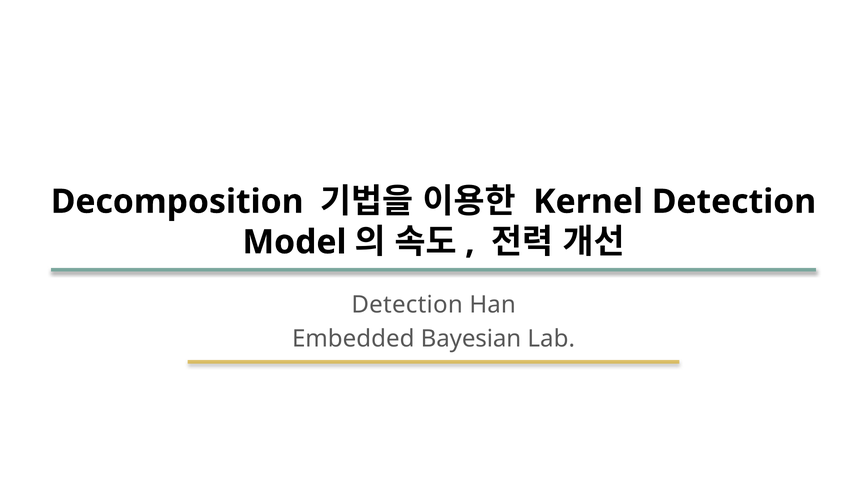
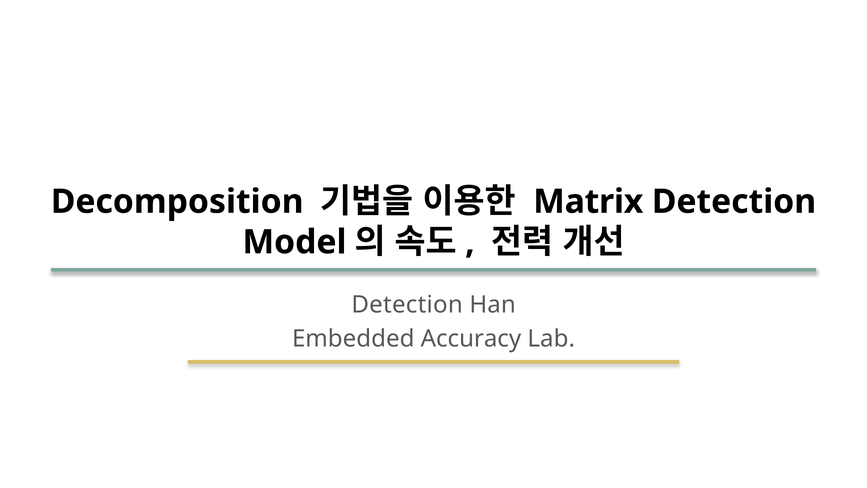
Kernel: Kernel -> Matrix (588, 202)
Bayesian: Bayesian -> Accuracy (471, 338)
